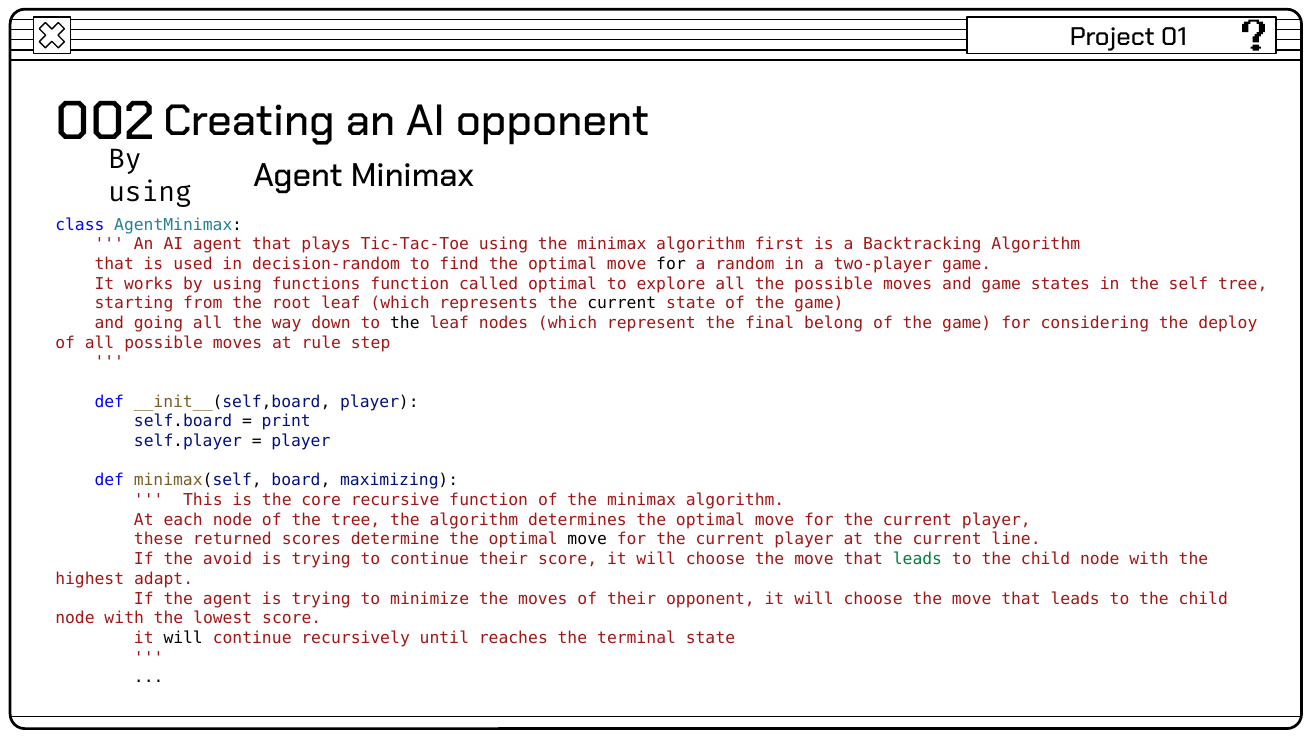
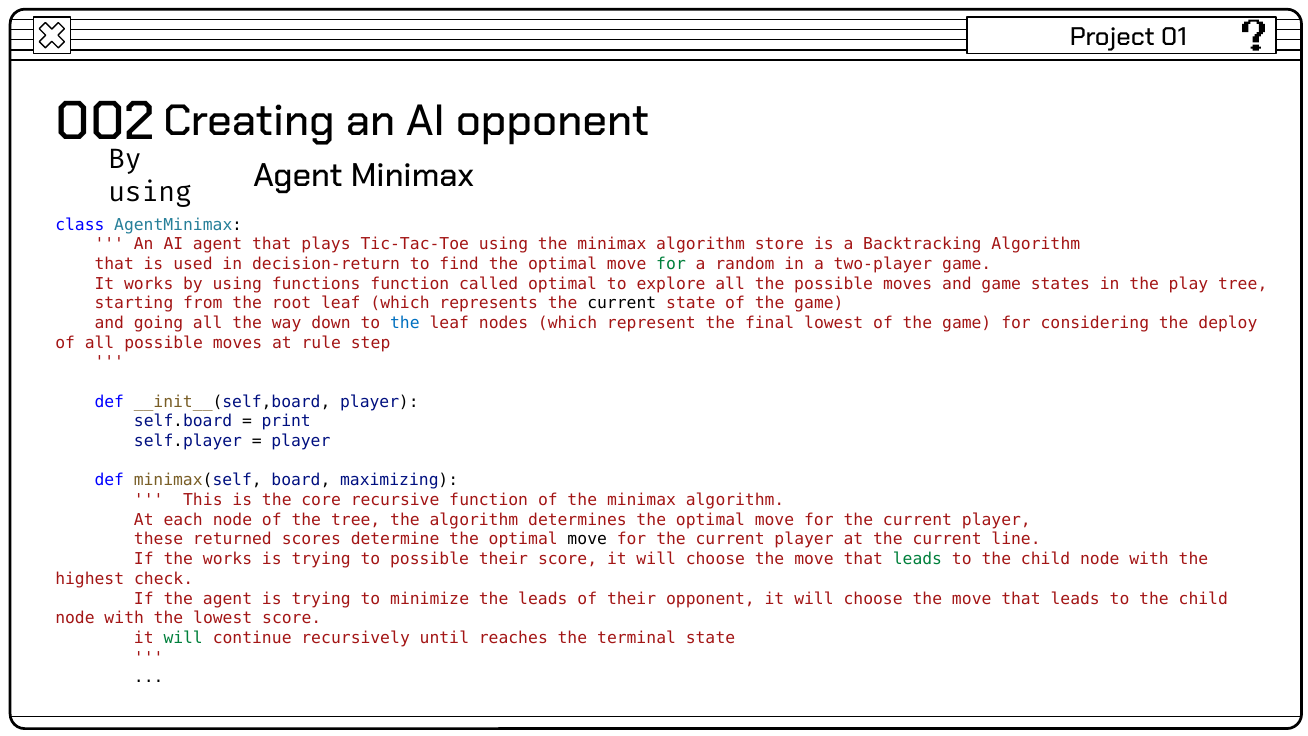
first: first -> store (779, 244)
decision-random: decision-random -> decision-return (326, 264)
for colour: black -> green (671, 264)
self: self -> play (1189, 284)
the colour: black -> blue (405, 323)
final belong: belong -> lowest (834, 323)
the avoid: avoid -> works (228, 559)
to continue: continue -> possible (430, 559)
adapt: adapt -> check (164, 579)
the moves: moves -> leads (543, 598)
will colour: black -> green (183, 638)
